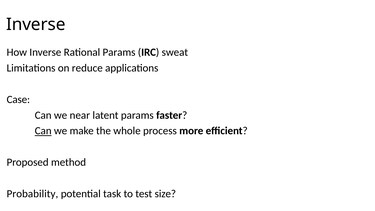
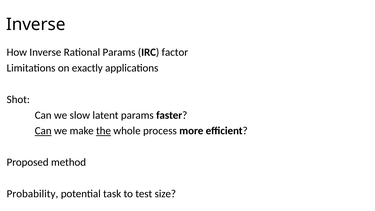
sweat: sweat -> factor (175, 52)
reduce: reduce -> exactly (87, 68)
Case: Case -> Shot (18, 99)
near: near -> slow (80, 115)
the underline: none -> present (104, 131)
